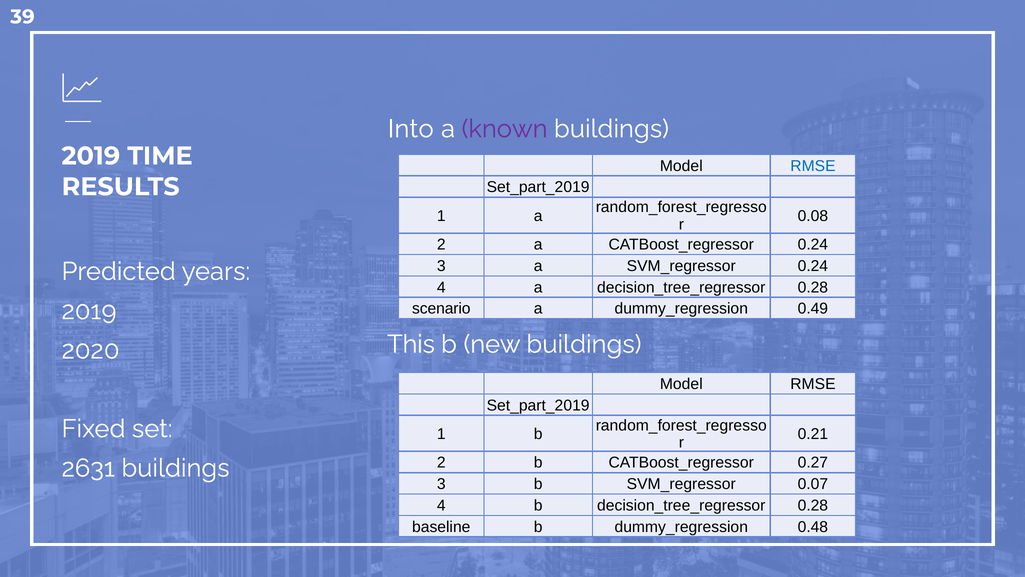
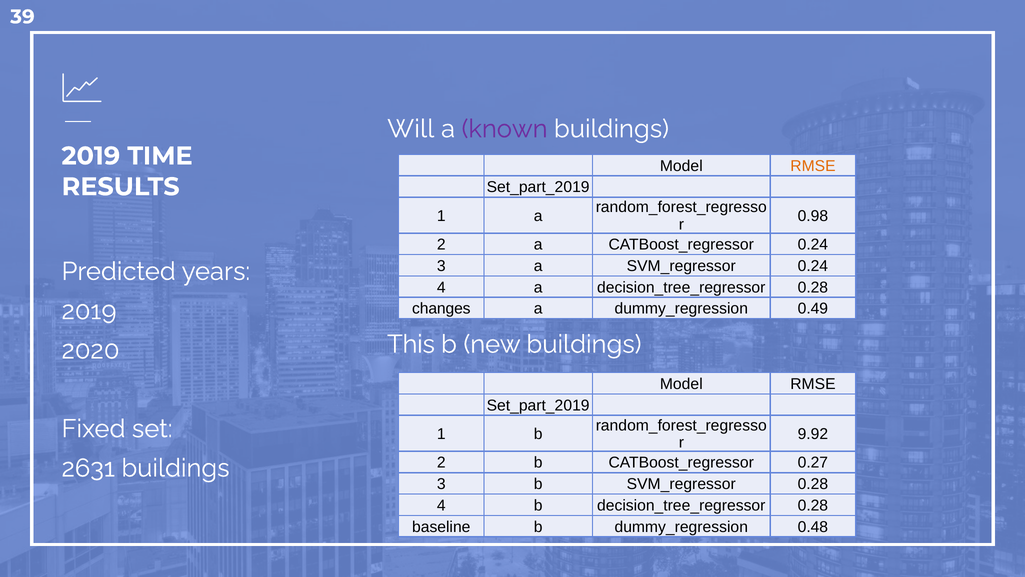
Into: Into -> Will (411, 129)
RMSE colour: blue -> orange (813, 166)
0.08: 0.08 -> 0.98 (813, 216)
scenario: scenario -> changes (441, 309)
0.21: 0.21 -> 9.92 (813, 434)
0.07: 0.07 -> 0.28 (813, 484)
